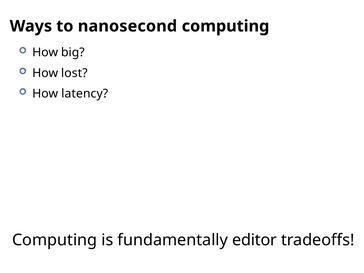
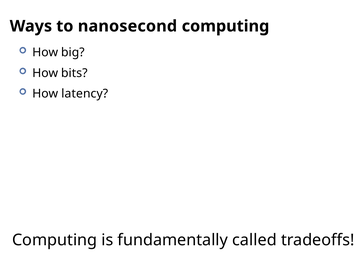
lost: lost -> bits (74, 73)
editor: editor -> called (254, 240)
